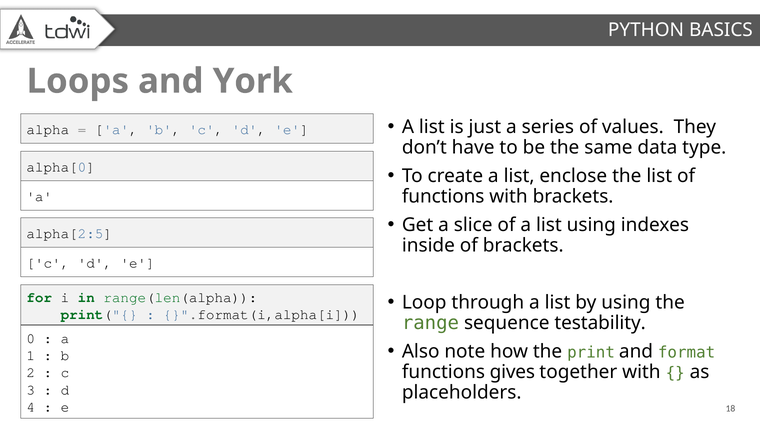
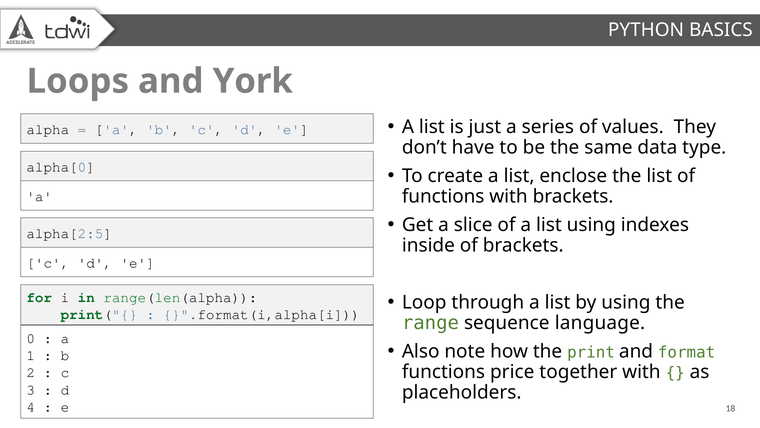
testability: testability -> language (600, 323)
gives: gives -> price (512, 372)
